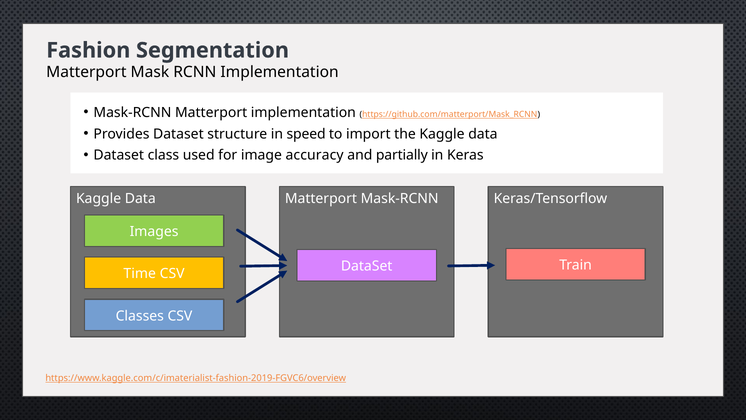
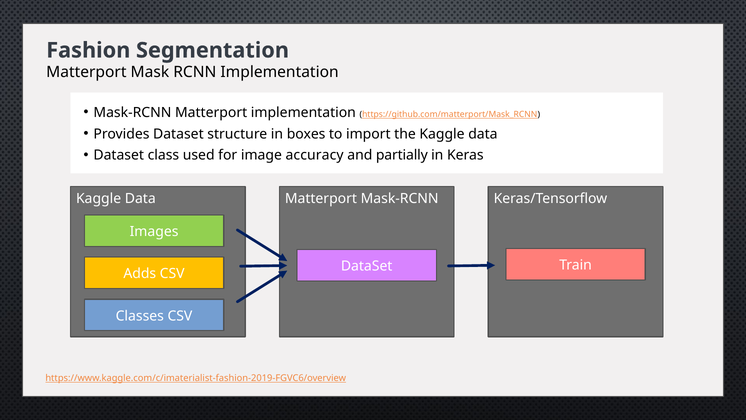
speed: speed -> boxes (306, 134)
Time: Time -> Adds (140, 274)
